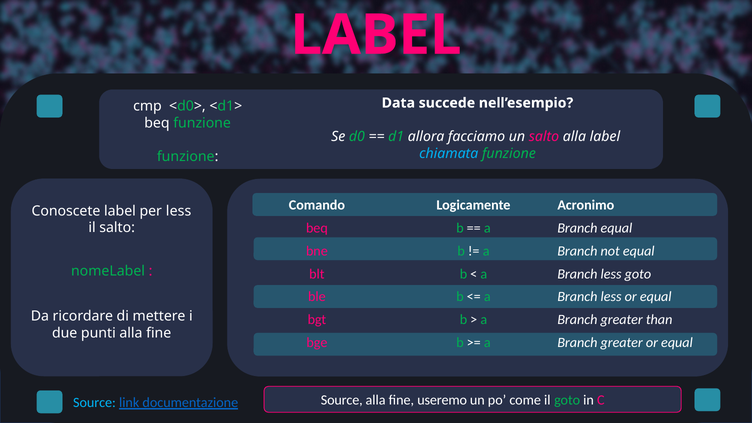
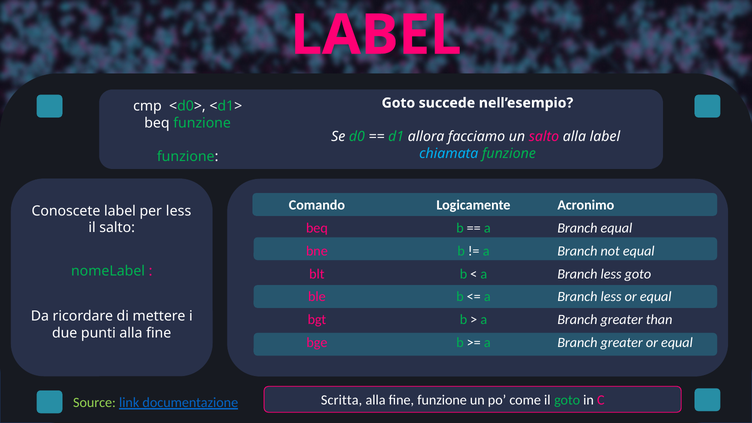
Data: Data -> Goto (398, 103)
Source: Source -> Scritta (342, 400)
fine useremo: useremo -> funzione (442, 400)
Source colour: light blue -> light green (94, 403)
